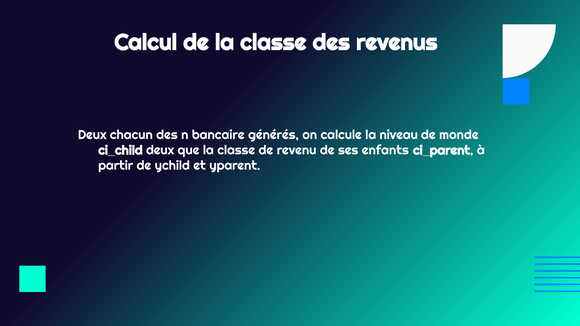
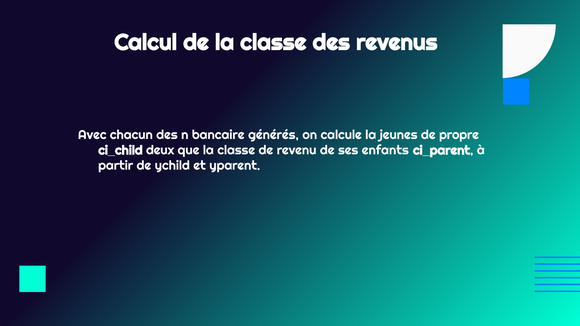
Deux: Deux -> Avec (92, 135)
niveau: niveau -> jeunes (399, 135)
monde: monde -> propre (459, 135)
